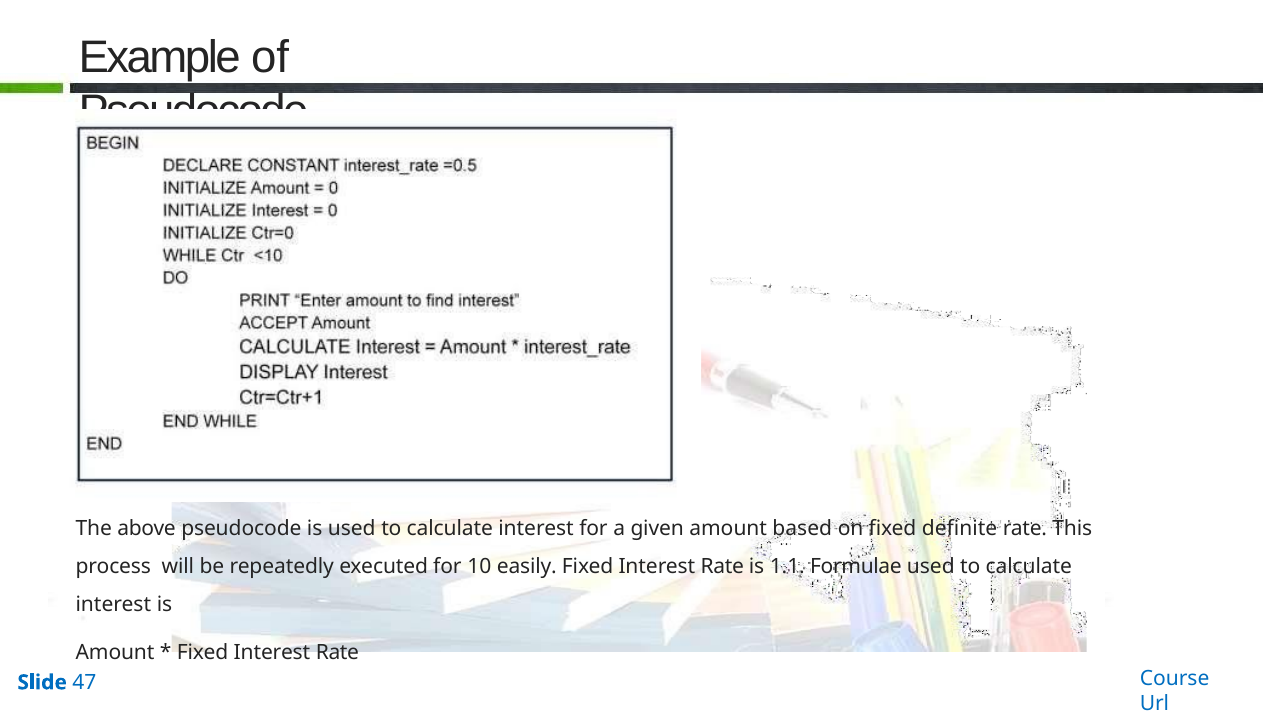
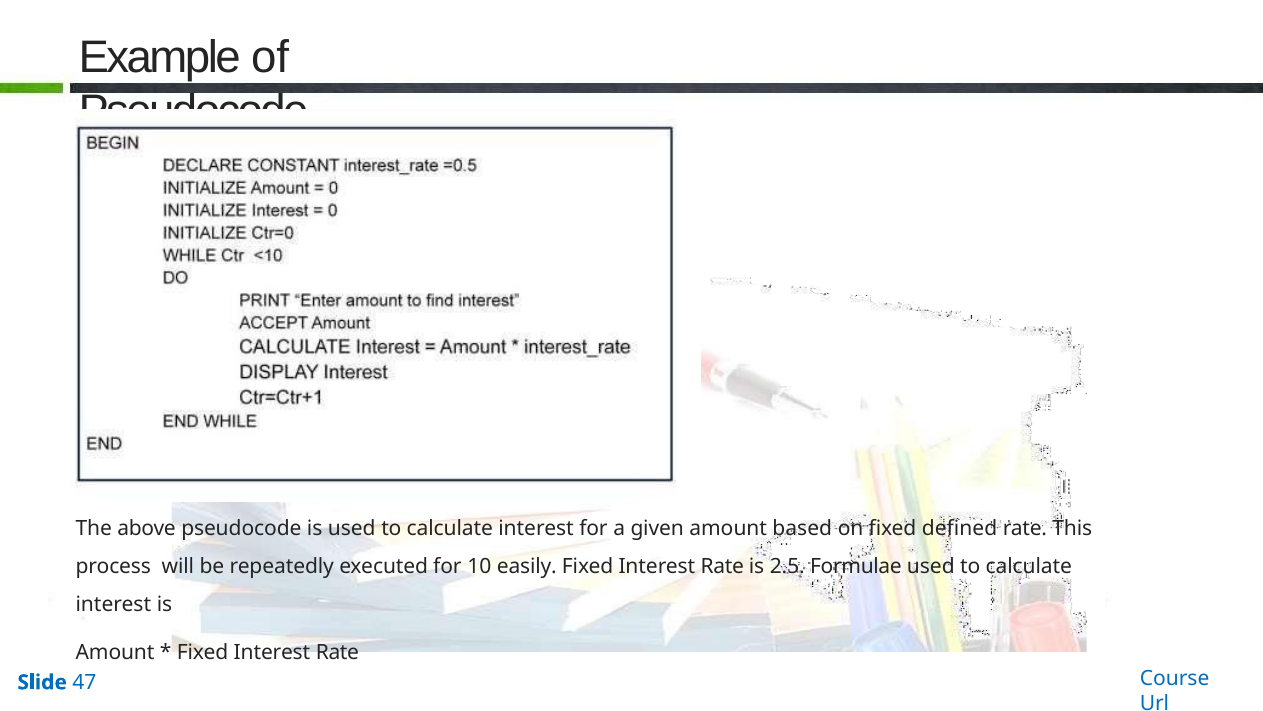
definite: definite -> defined (960, 529)
1.1: 1.1 -> 2.5 (787, 567)
